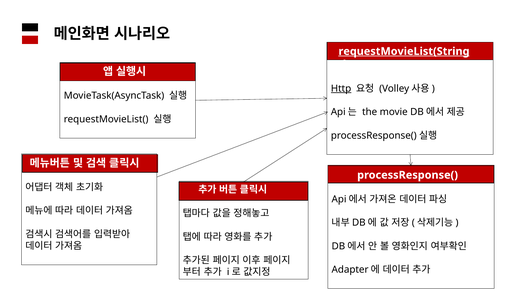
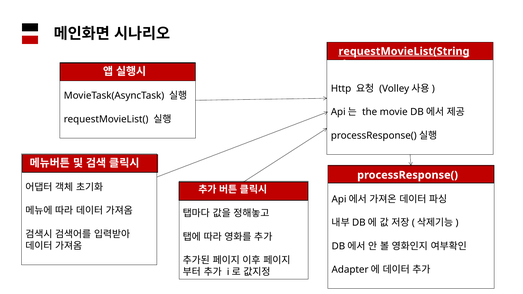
Http underline: present -> none (341, 89)
